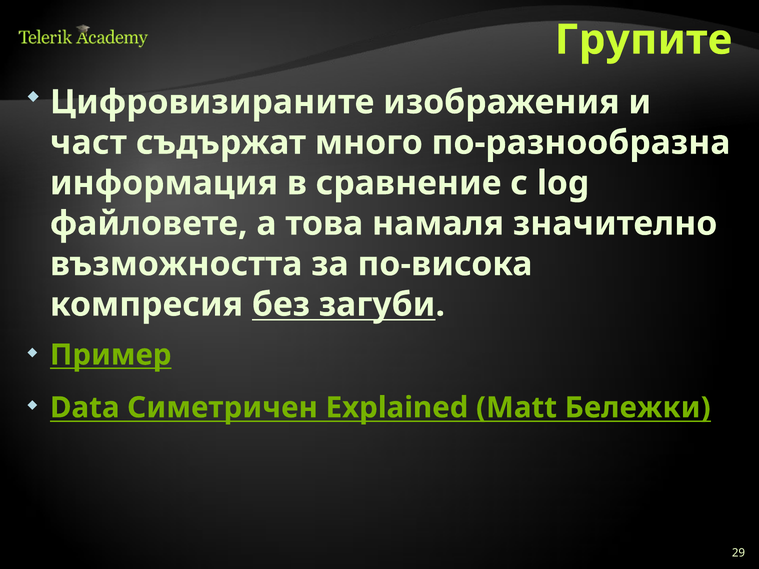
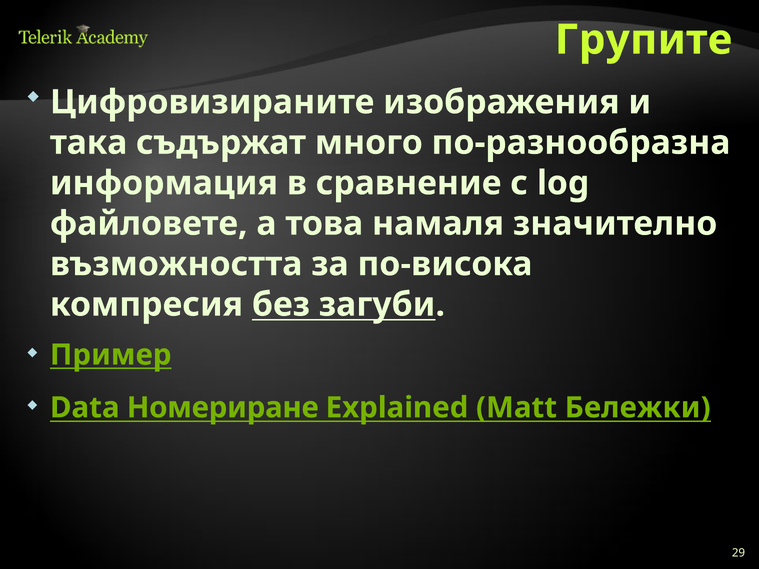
част: част -> така (89, 143)
Симетричен: Симетричен -> Номериране (223, 408)
